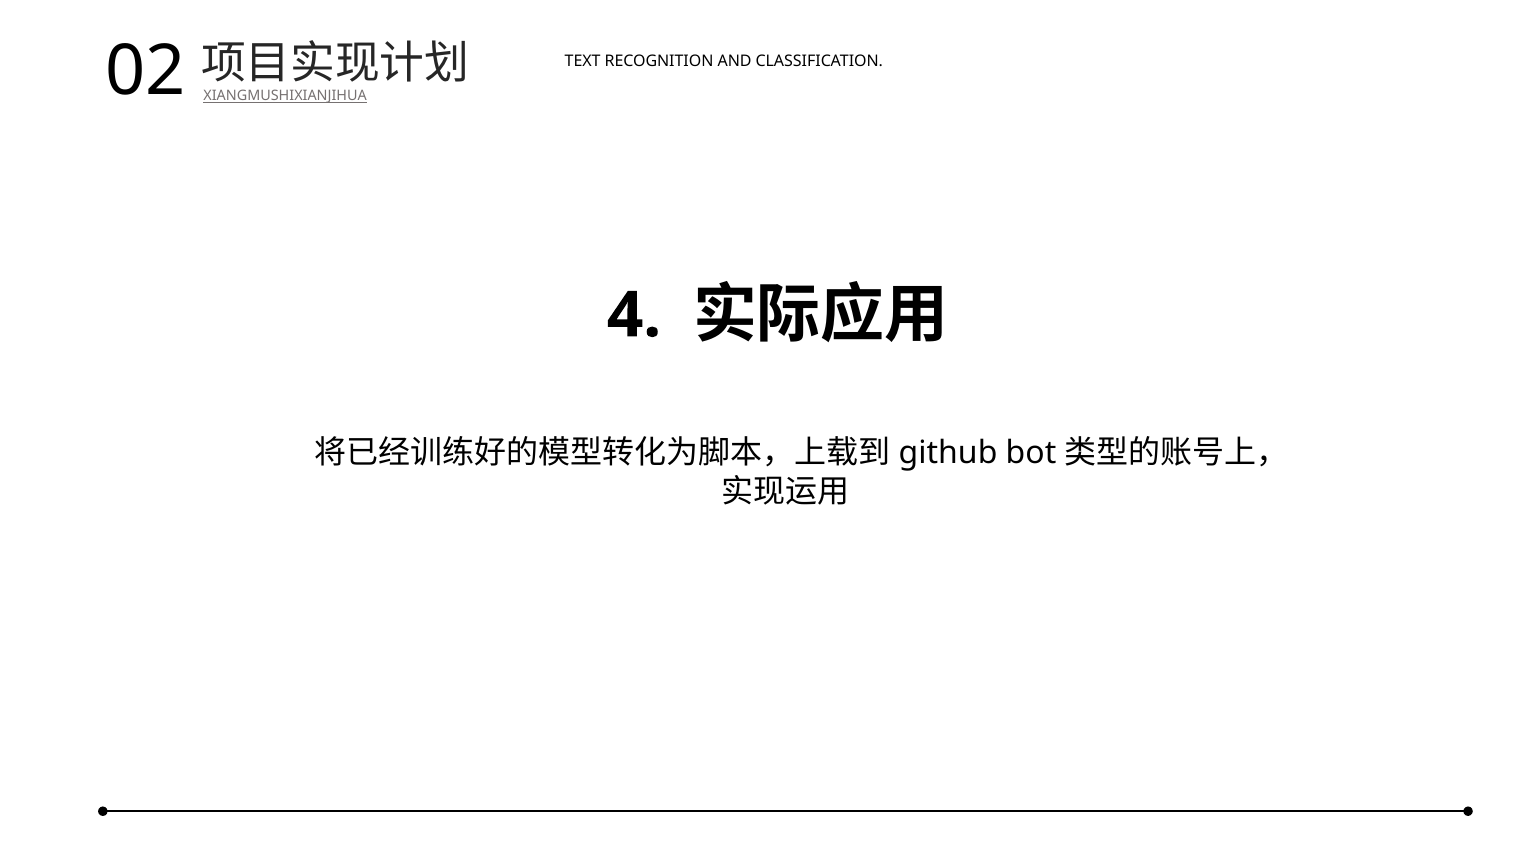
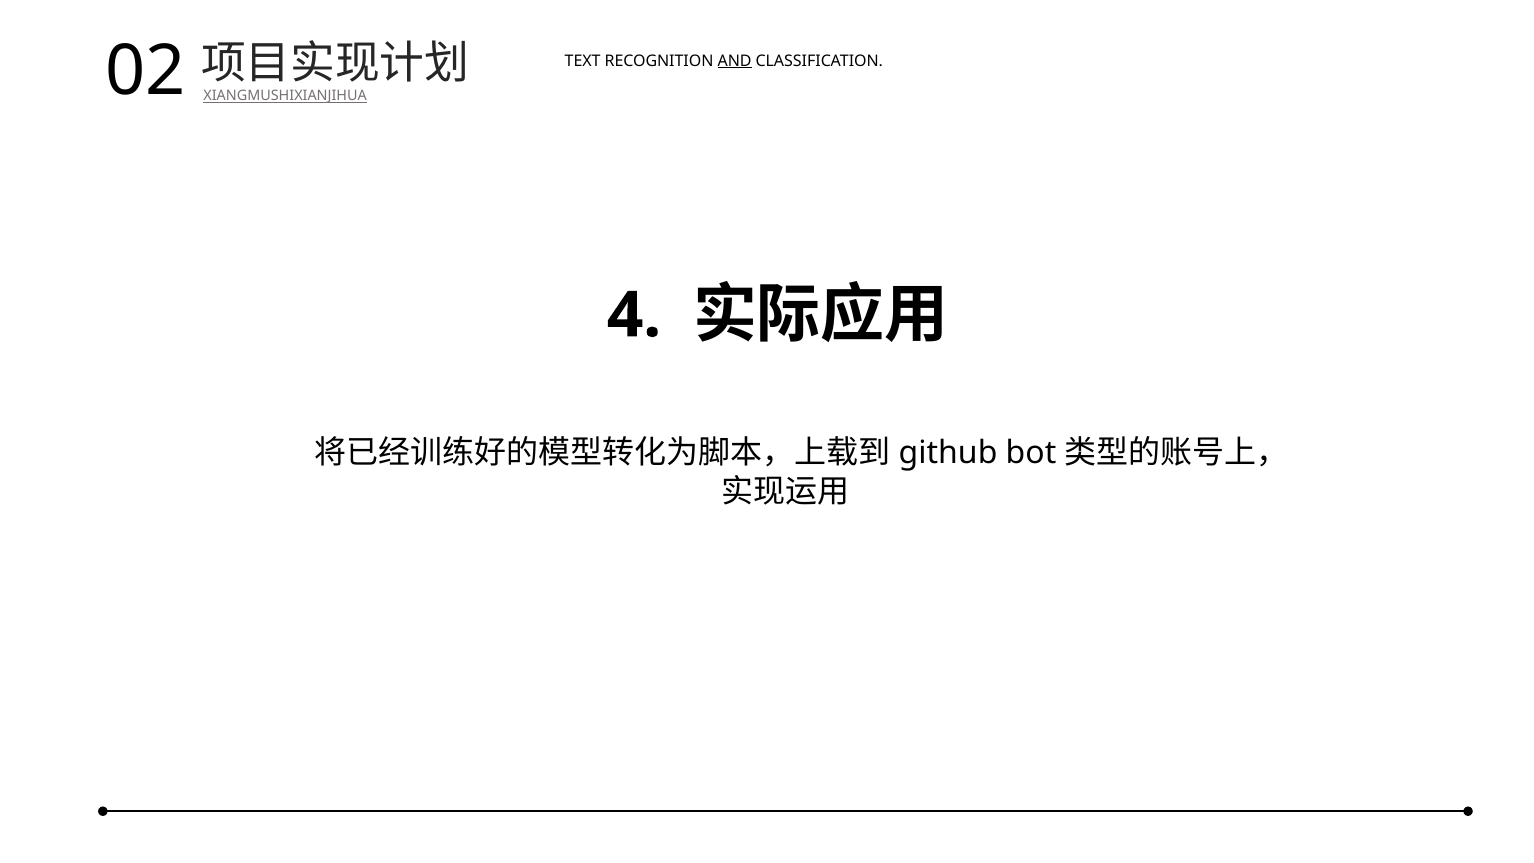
AND underline: none -> present (735, 61)
